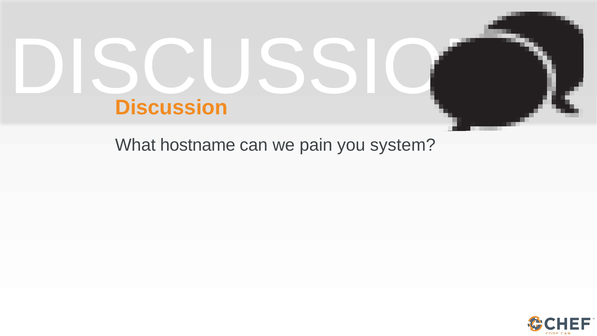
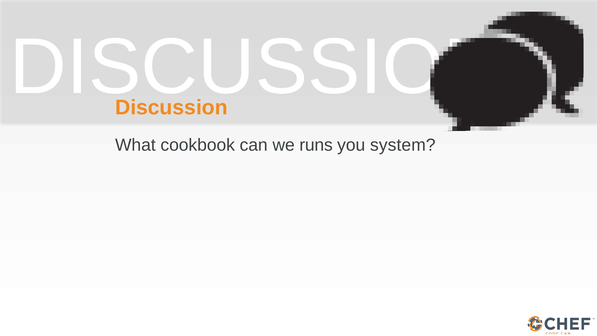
hostname: hostname -> cookbook (198, 145)
pain: pain -> runs (316, 145)
